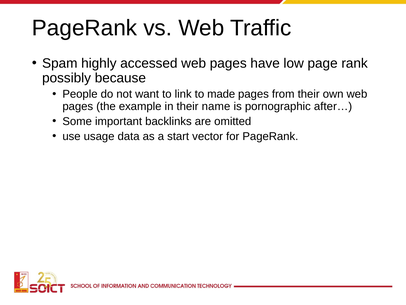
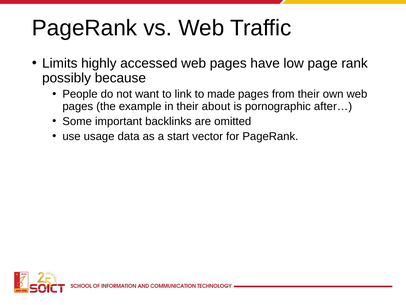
Spam: Spam -> Limits (60, 63)
name: name -> about (216, 106)
